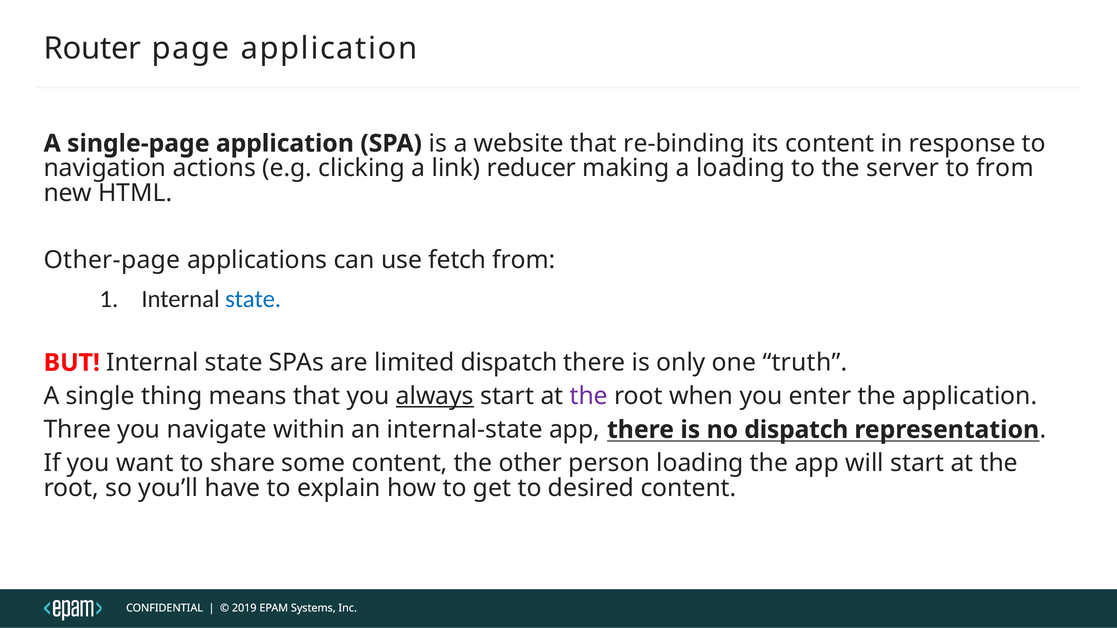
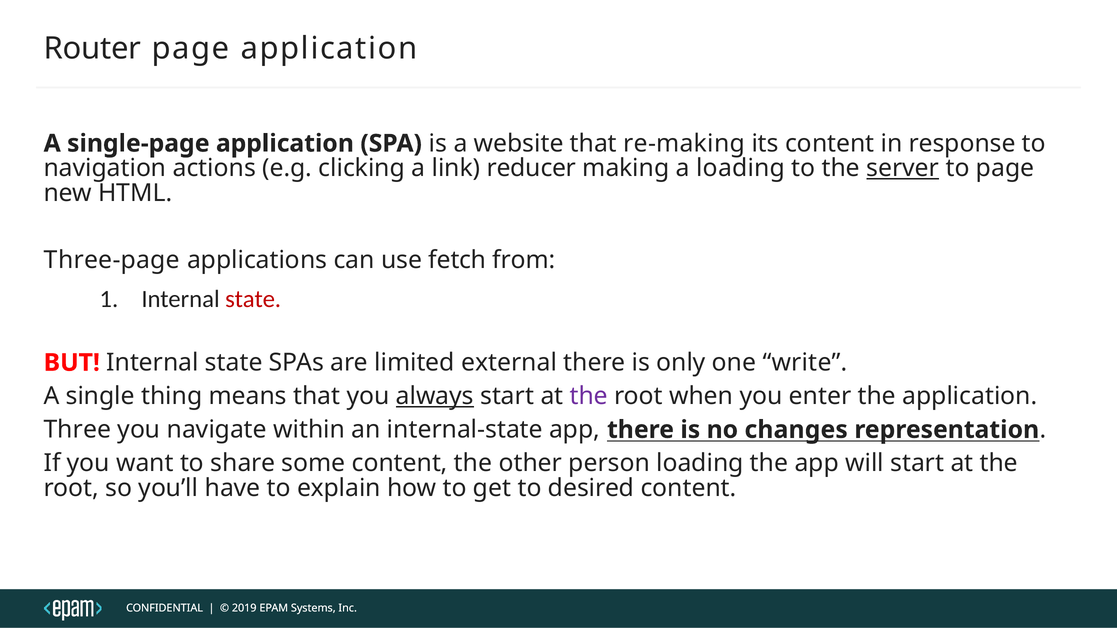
re-binding: re-binding -> re-making (684, 144)
server underline: none -> present (903, 168)
to from: from -> page (1005, 168)
Other-page: Other-page -> Three-page (112, 260)
state colour: blue -> red (253, 299)
limited dispatch: dispatch -> external (509, 363)
truth: truth -> write (805, 363)
no dispatch: dispatch -> changes (796, 430)
